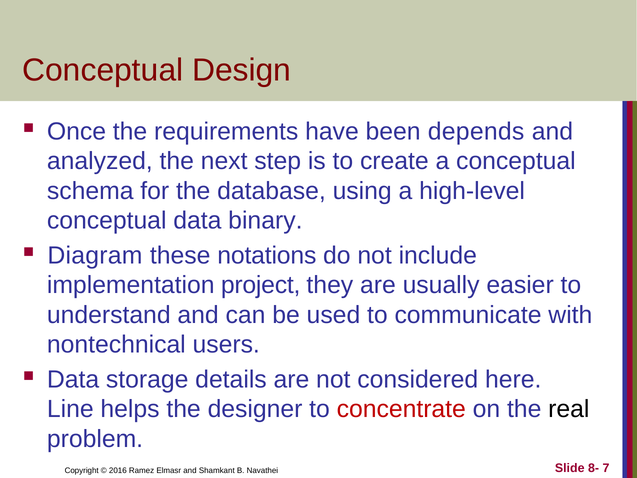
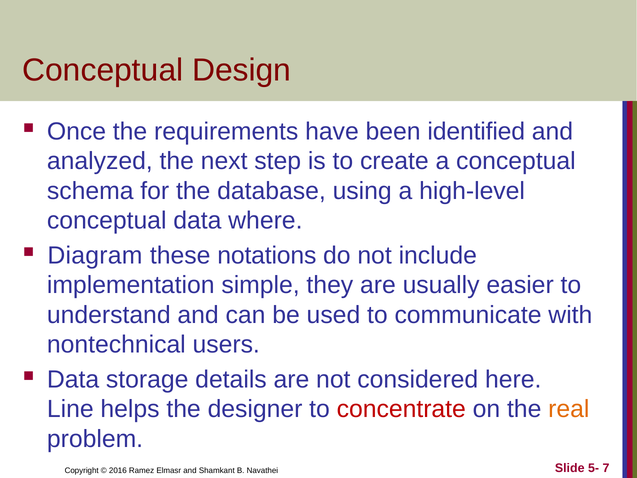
depends: depends -> identified (476, 131)
binary: binary -> where (265, 220)
project: project -> simple (261, 285)
real colour: black -> orange (569, 409)
8-: 8- -> 5- (594, 468)
